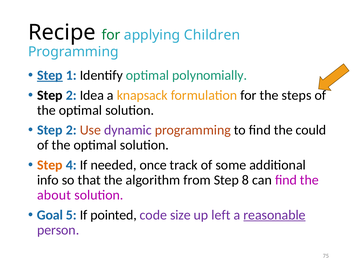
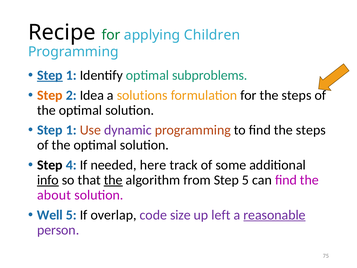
polynomially: polynomially -> subproblems (210, 75)
Step colour: black -> orange (50, 95)
knapsack: knapsack -> solutions (142, 95)
2: 2 -> 1 (71, 130)
find the could: could -> steps (311, 130)
Step colour: orange -> black (50, 165)
once: once -> here (153, 165)
info underline: none -> present (48, 180)
the underline: none -> present (113, 180)
Step 8: 8 -> 5 (245, 180)
Goal: Goal -> Well (50, 215)
pointed: pointed -> overlap (114, 215)
